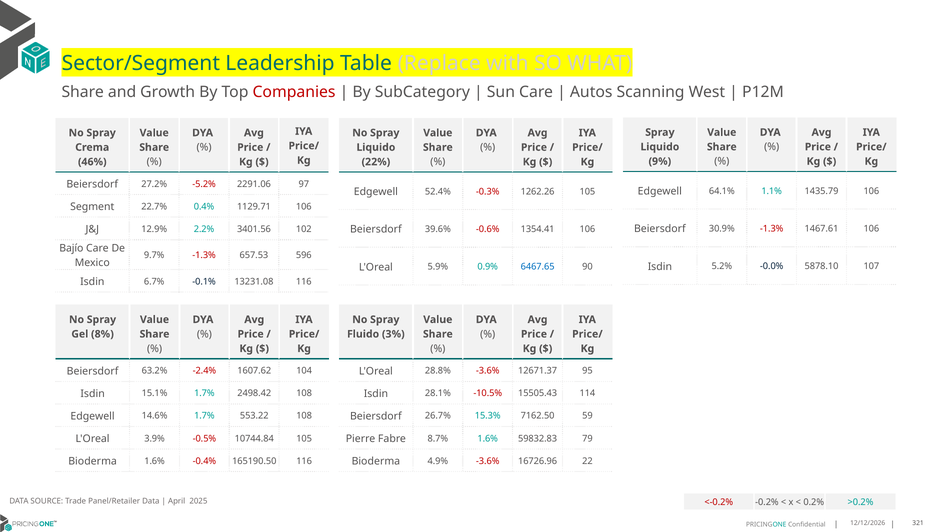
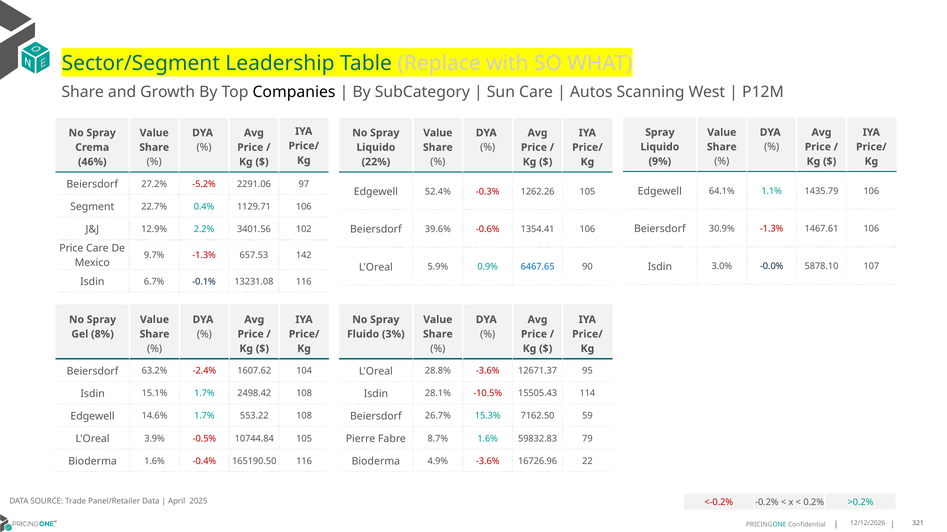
Companies colour: red -> black (294, 92)
Bajío: Bajío -> Price (71, 249)
596: 596 -> 142 (304, 256)
5.2%: 5.2% -> 3.0% (722, 267)
